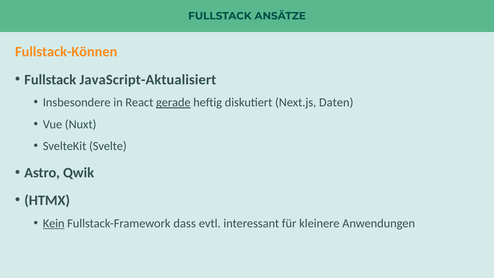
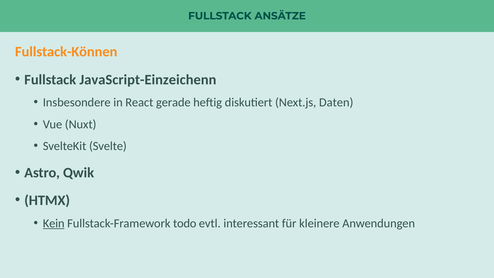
JavaScript-Aktualisiert: JavaScript-Aktualisiert -> JavaScript-Einzeichenn (148, 80)
gerade underline: present -> none (173, 103)
dass: dass -> todo (185, 223)
